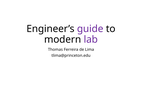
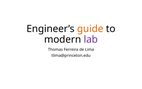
guide colour: purple -> orange (90, 29)
